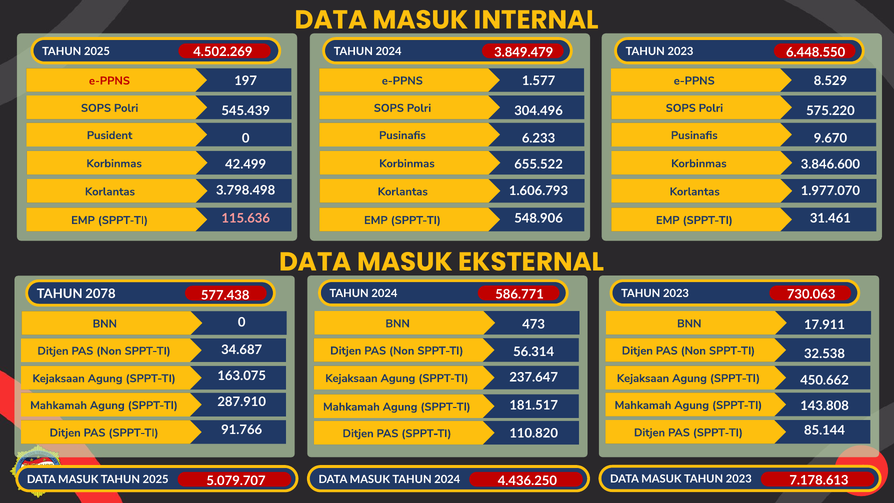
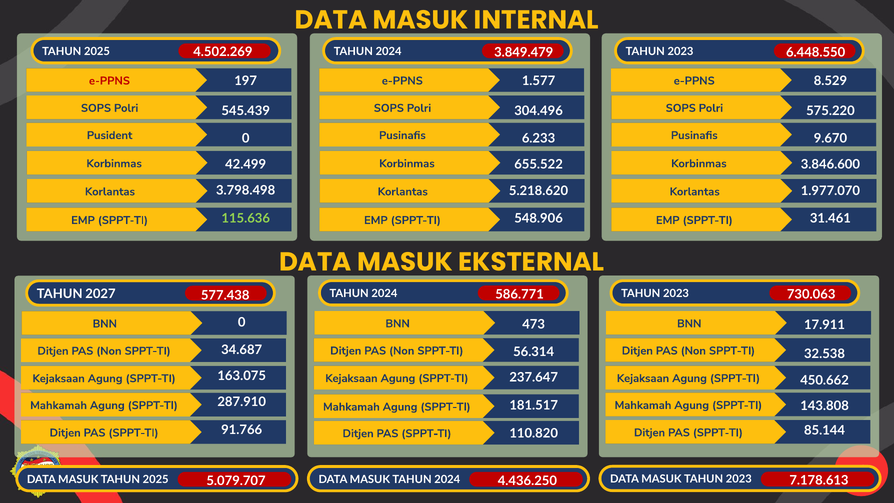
1.606.793: 1.606.793 -> 5.218.620 (539, 191)
115.636 colour: pink -> light green (246, 218)
2078: 2078 -> 2027 (100, 294)
